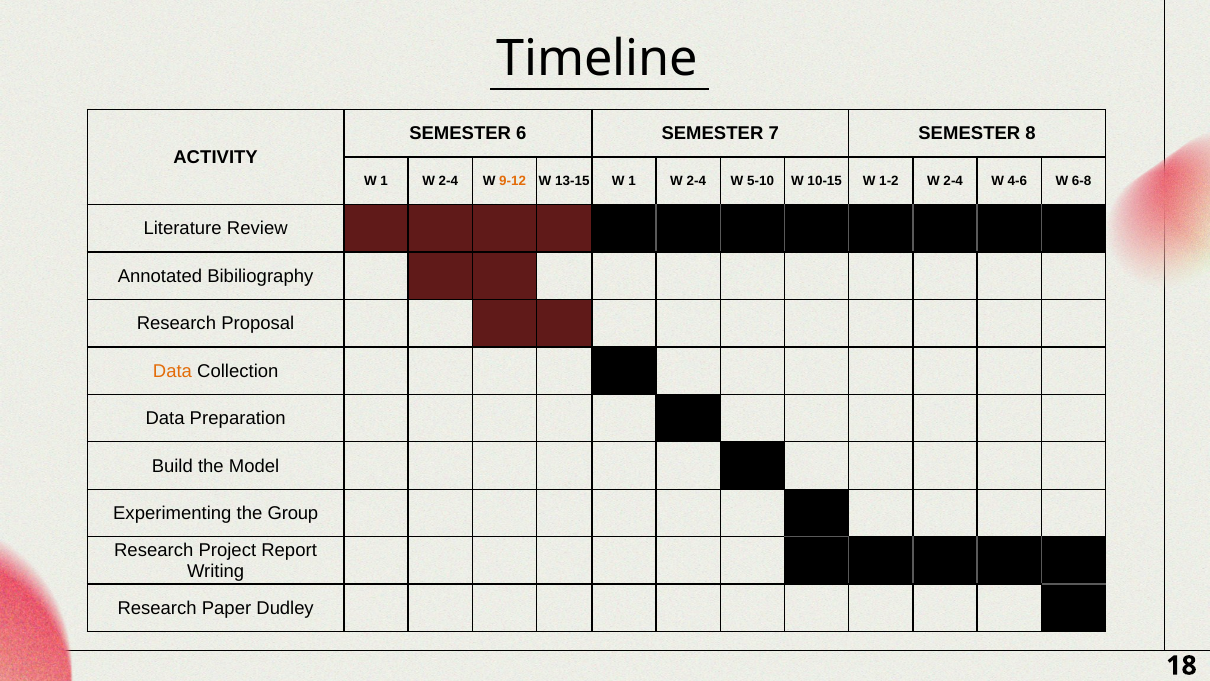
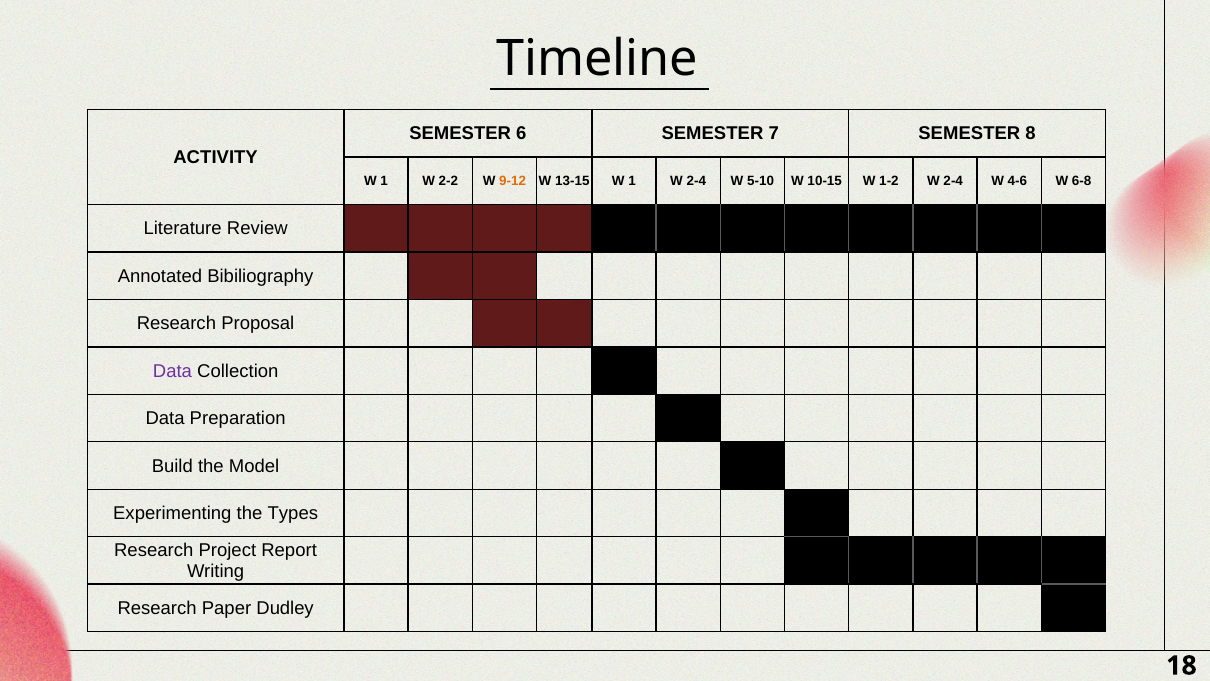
2-4: 2-4 -> 2-2 (448, 181)
Data colour: orange -> purple (172, 371)
Group: Group -> Types (293, 513)
